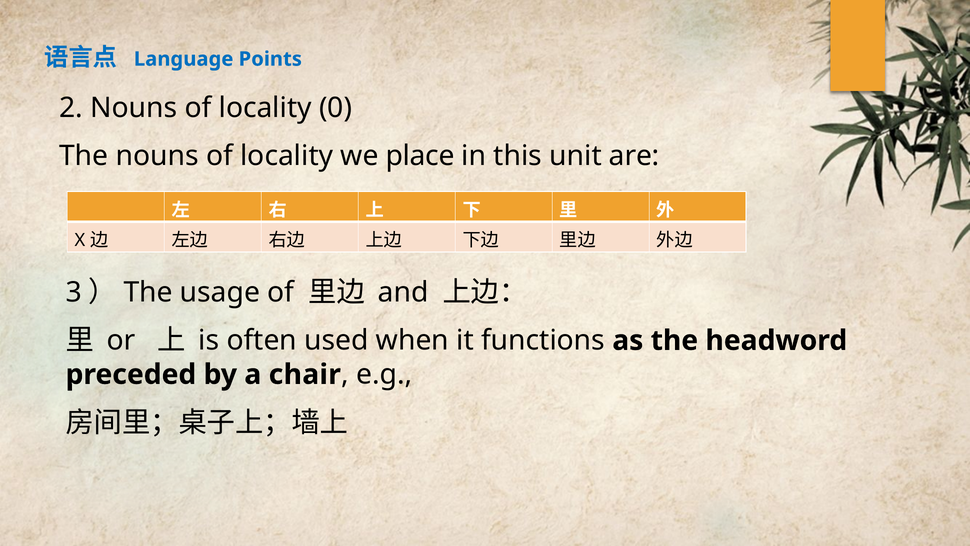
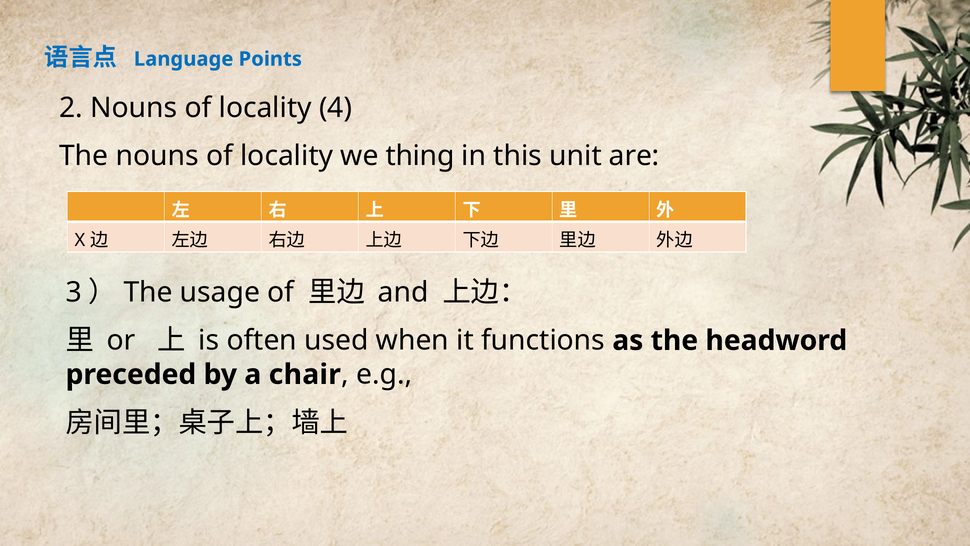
0: 0 -> 4 (336, 108)
place: place -> thing (420, 156)
